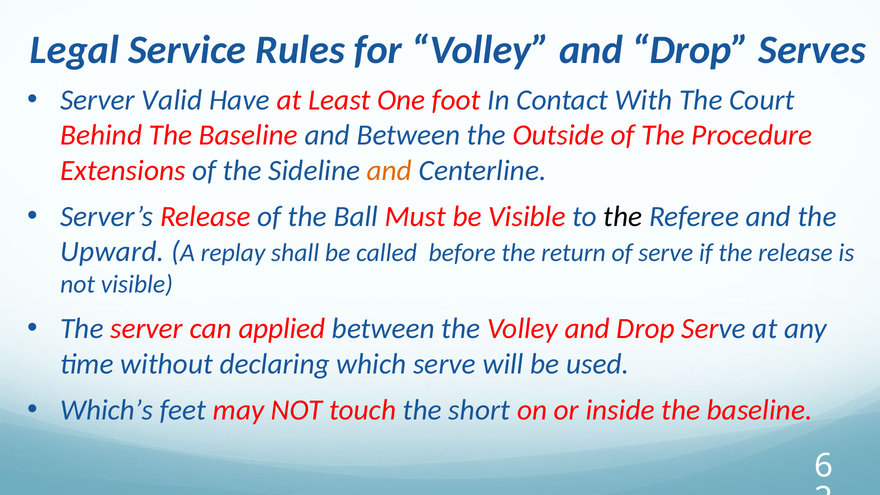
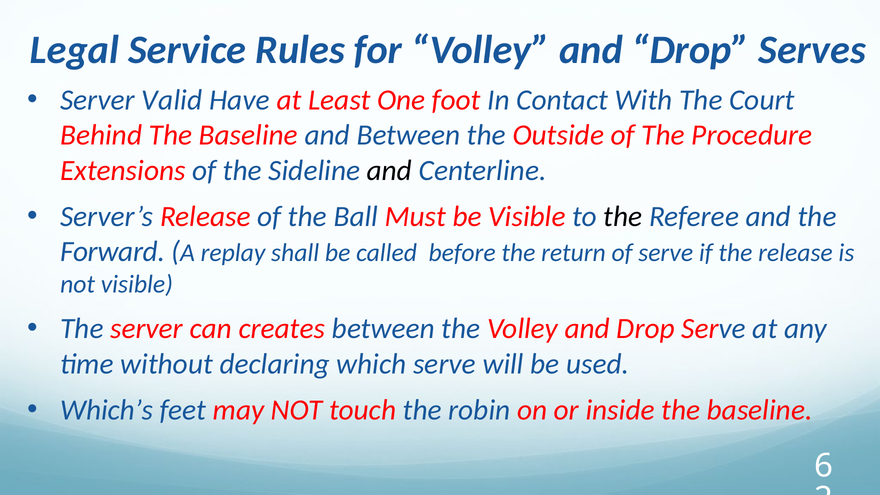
and colour: orange -> black (389, 170)
Upward: Upward -> Forward (113, 252)
applied: applied -> creates (282, 329)
short: short -> robin (479, 410)
